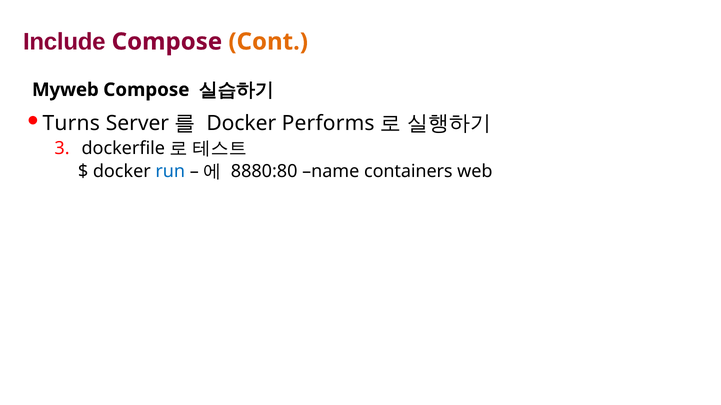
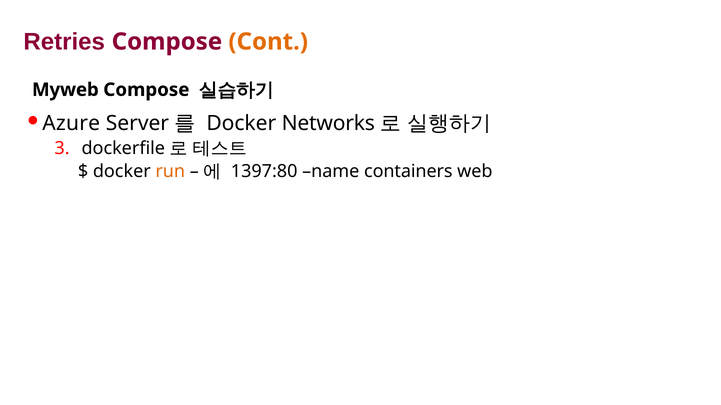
Include: Include -> Retries (64, 42)
Turns: Turns -> Azure (71, 124)
Performs: Performs -> Networks (328, 124)
run colour: blue -> orange (170, 172)
8880:80: 8880:80 -> 1397:80 (264, 172)
